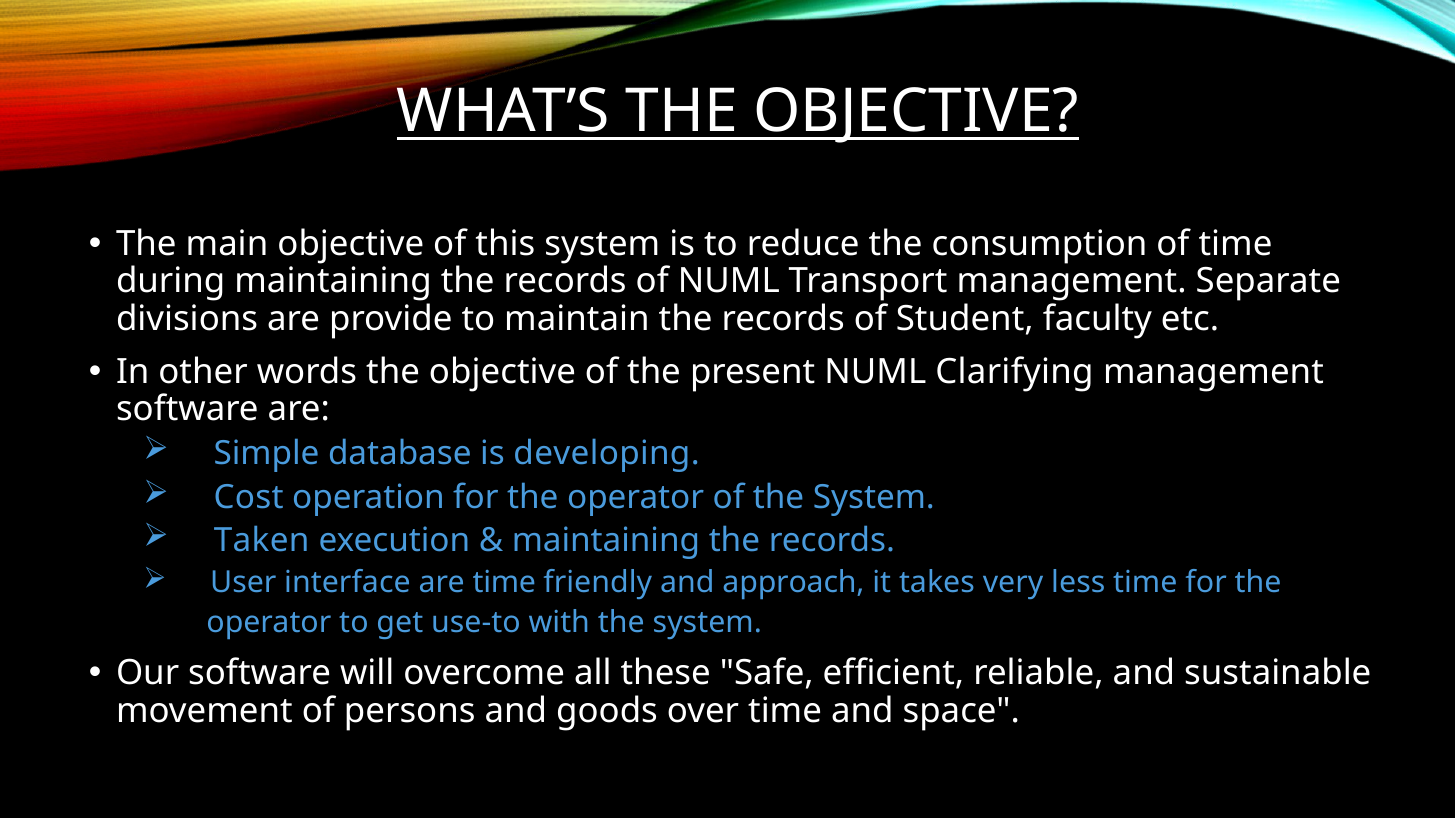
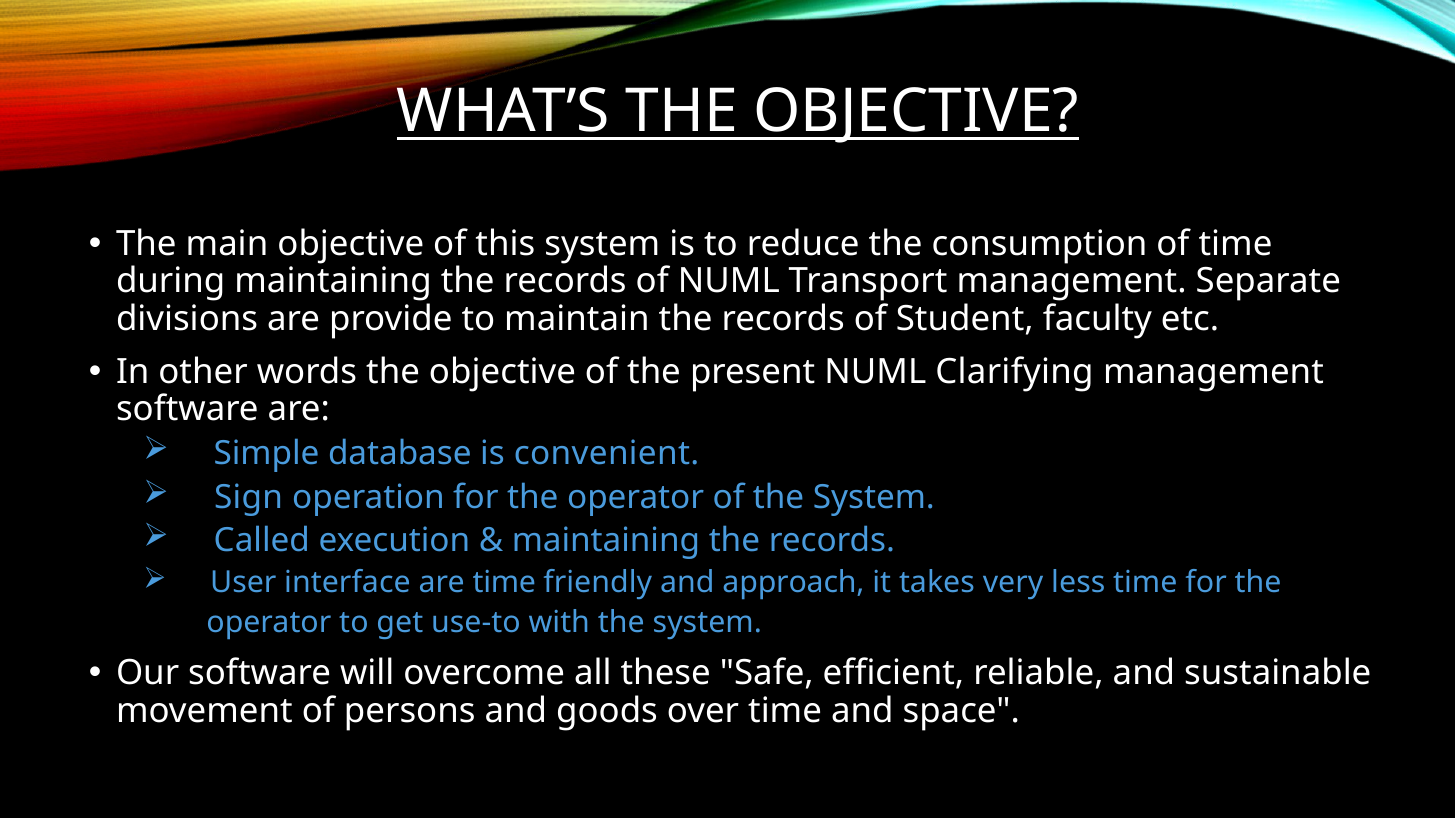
developing: developing -> convenient (607, 454)
Cost: Cost -> Sign (249, 497)
Taken: Taken -> Called (262, 541)
